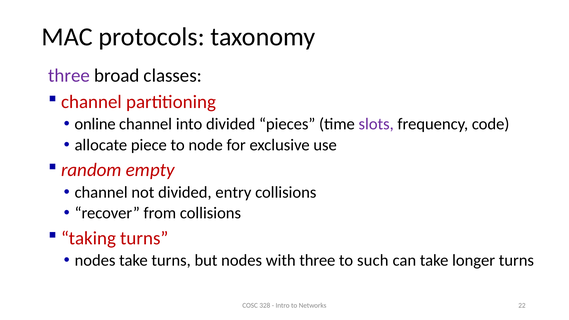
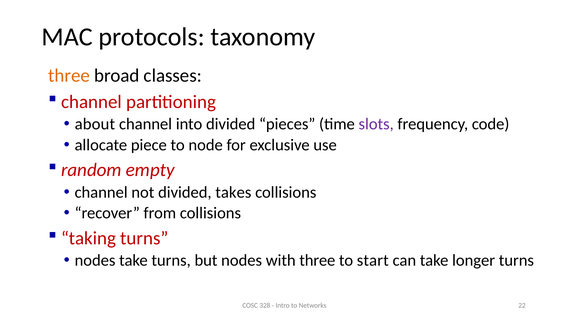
three colour: purple -> orange (69, 76)
online: online -> about (95, 124)
entry: entry -> takes (233, 192)
such: such -> start (373, 260)
